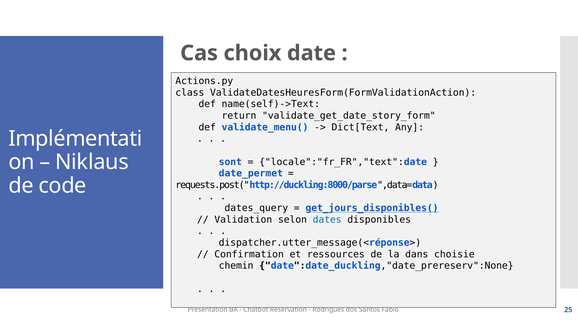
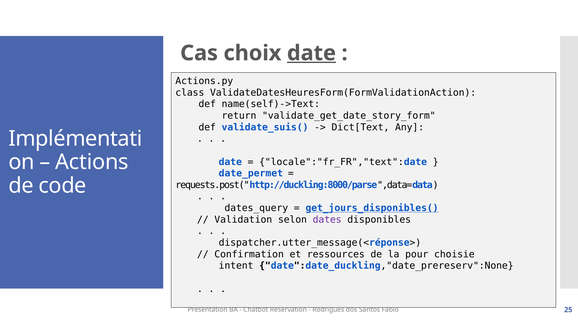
date underline: none -> present (311, 53)
validate_menu(: validate_menu( -> validate_suis( (265, 127)
Niklaus: Niklaus -> Actions (92, 162)
sont: sont -> date (230, 162)
dates colour: blue -> purple (327, 220)
dans: dans -> pour (417, 254)
chemin: chemin -> intent (236, 266)
